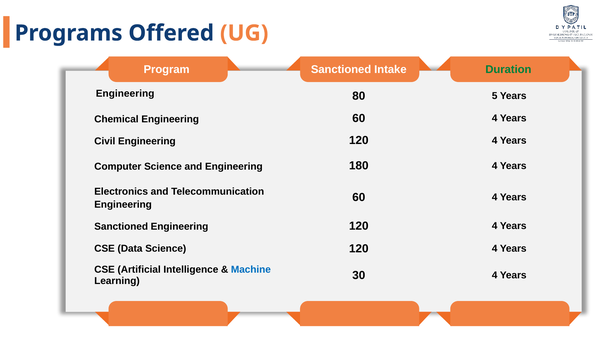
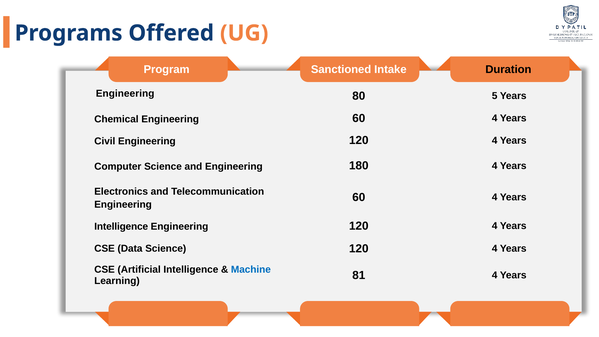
Duration colour: green -> black (508, 70)
Sanctioned: Sanctioned -> Intelligence (121, 227)
30: 30 -> 81 (359, 275)
